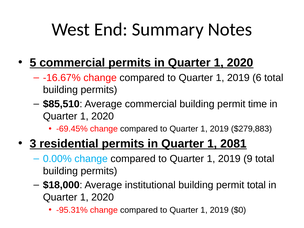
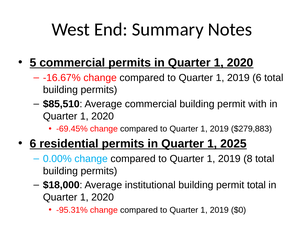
time: time -> with (257, 104)
3: 3 -> 6 (33, 144)
2081: 2081 -> 2025 (233, 144)
9: 9 -> 8 (248, 159)
